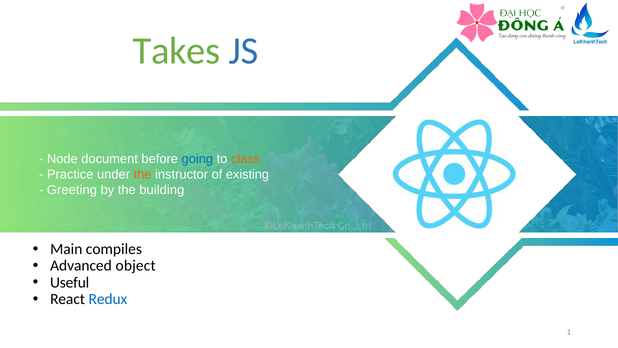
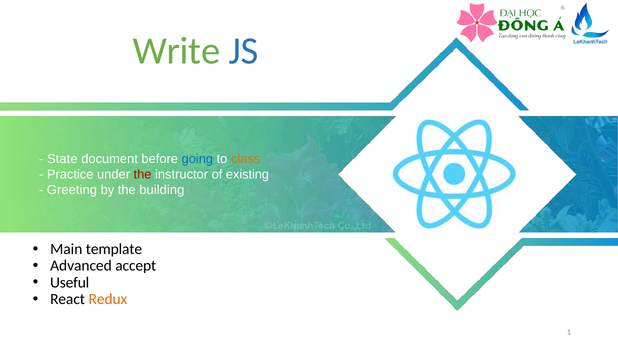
Takes: Takes -> Write (176, 51)
Node: Node -> State (62, 159)
the colour: orange -> red (143, 175)
compiles: compiles -> template (114, 249)
object: object -> accept (136, 266)
Redux colour: blue -> orange (108, 299)
